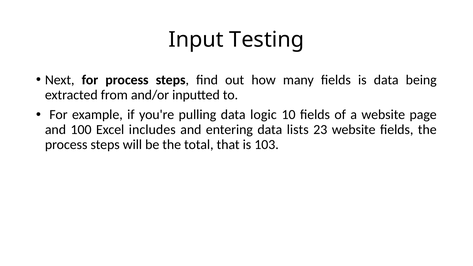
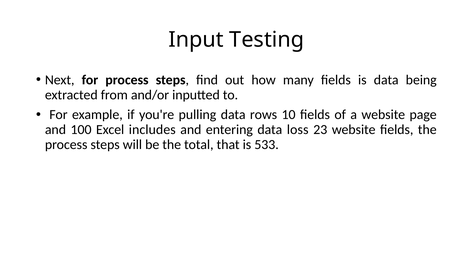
logic: logic -> rows (264, 115)
lists: lists -> loss (298, 130)
103: 103 -> 533 (267, 145)
